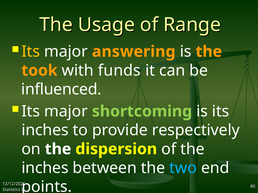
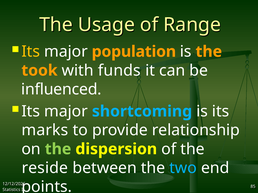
answering: answering -> population (134, 52)
shortcoming colour: light green -> light blue (142, 112)
inches: inches -> marks (45, 131)
respectively: respectively -> relationship (196, 131)
the colour: white -> light green (58, 149)
inches: inches -> reside (45, 168)
